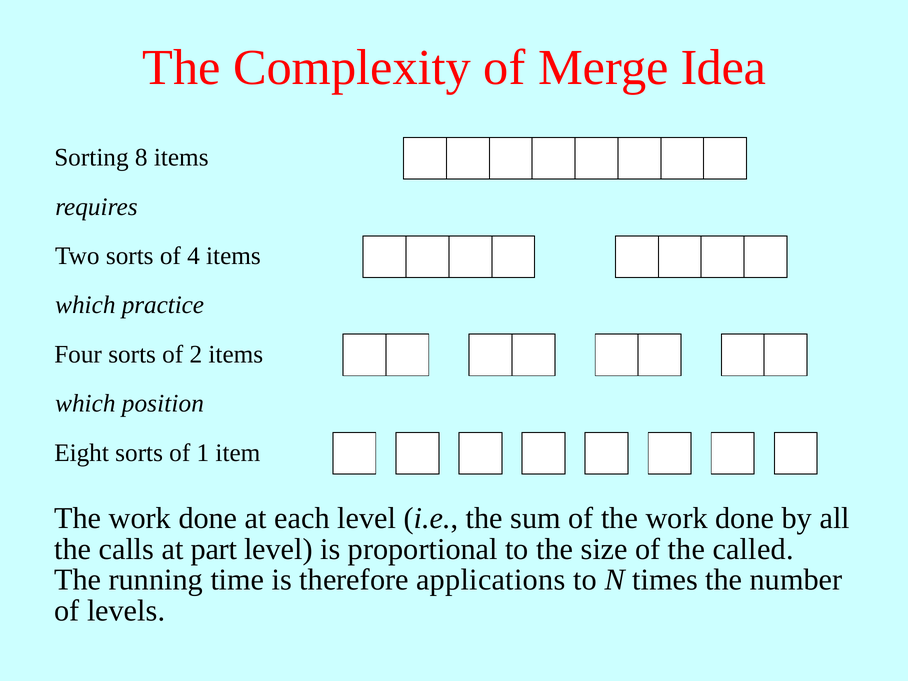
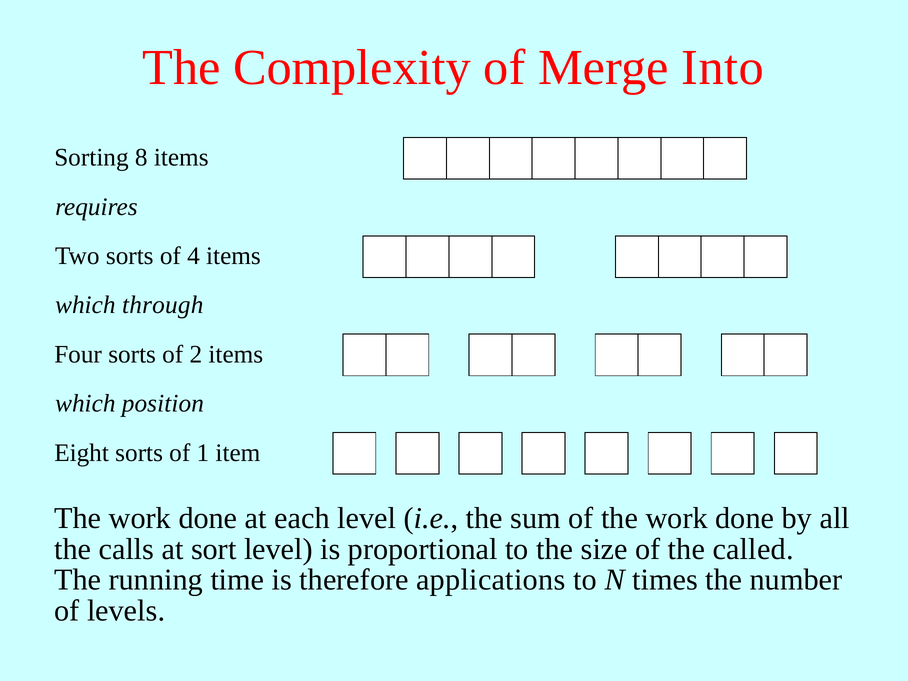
Idea: Idea -> Into (723, 68)
practice: practice -> through (163, 305)
part: part -> sort (214, 549)
